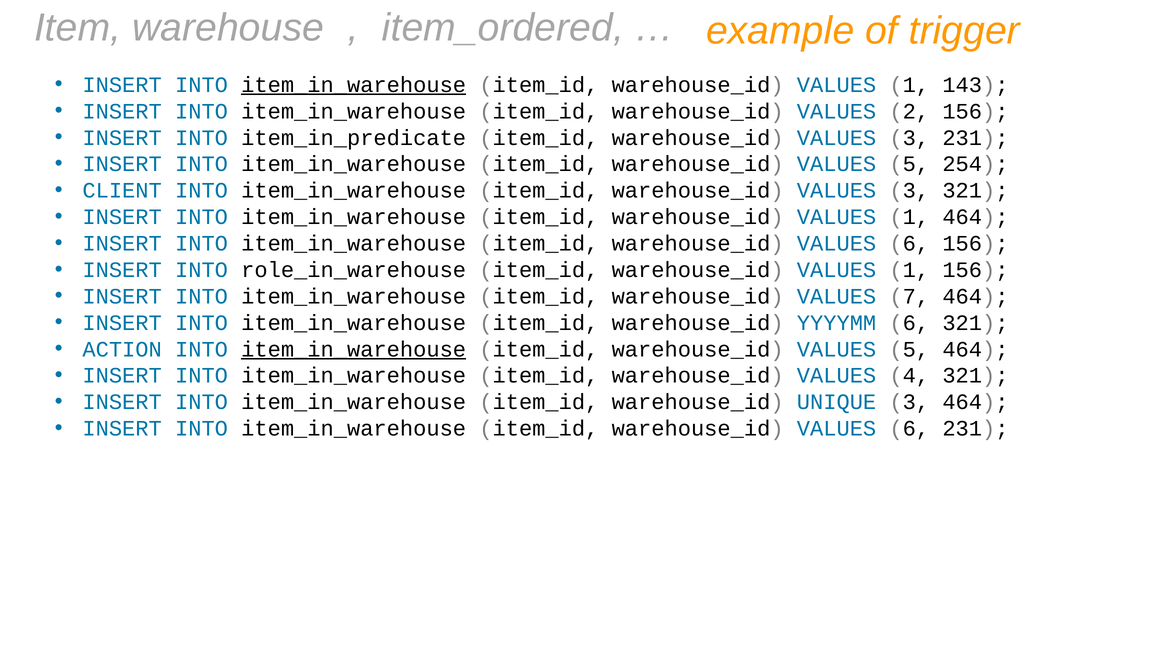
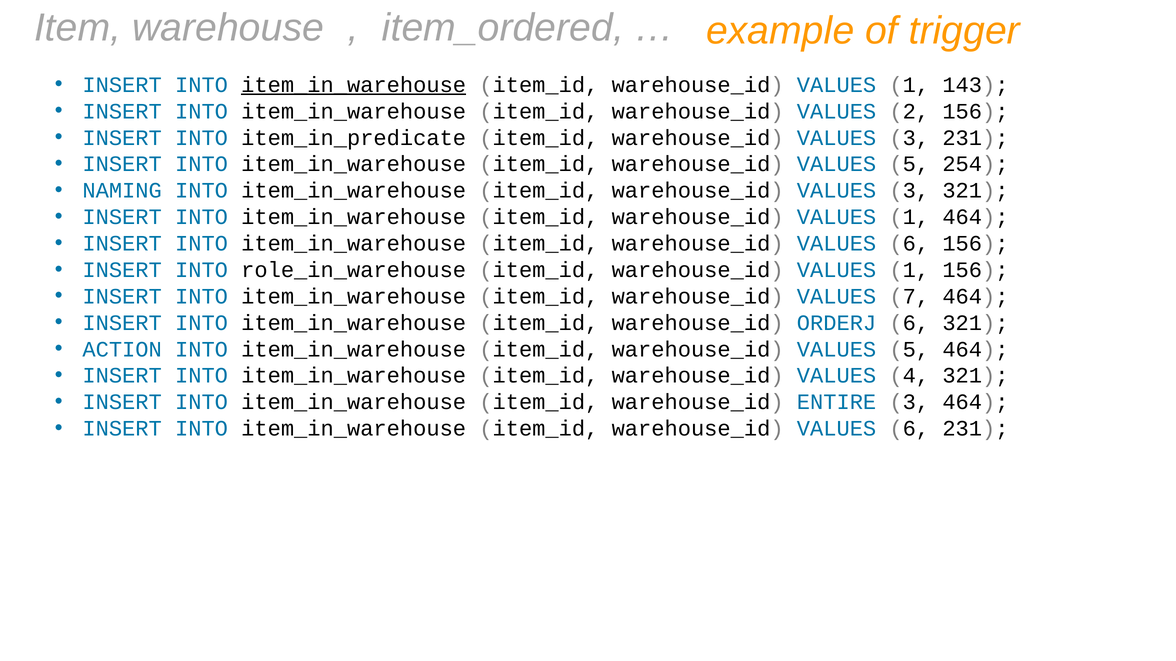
CLIENT: CLIENT -> NAMING (122, 191)
YYYYMM: YYYYMM -> ORDERJ (837, 323)
item_in_warehouse underline: present -> none (354, 350)
UNIQUE: UNIQUE -> ENTIRE (837, 402)
